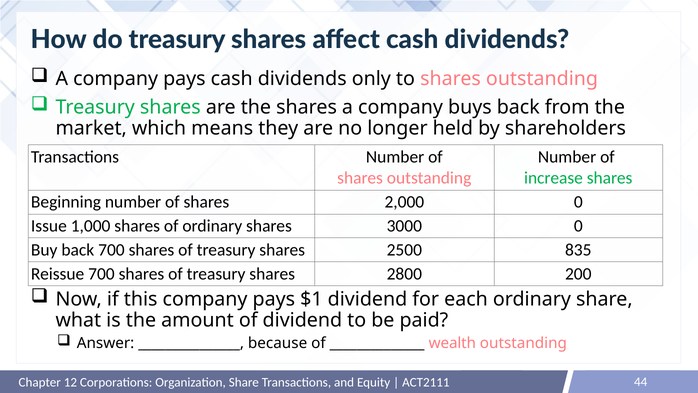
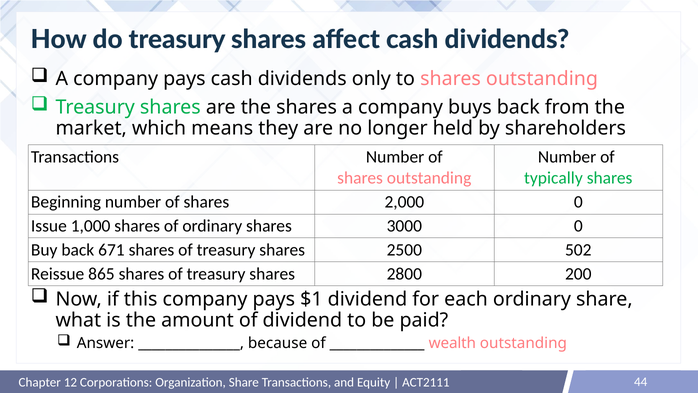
increase: increase -> typically (553, 178)
back 700: 700 -> 671 (111, 250)
835: 835 -> 502 (578, 250)
Reissue 700: 700 -> 865 (101, 274)
